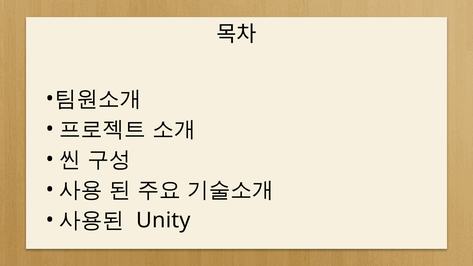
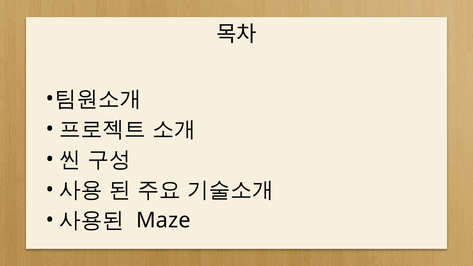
Unity: Unity -> Maze (163, 220)
